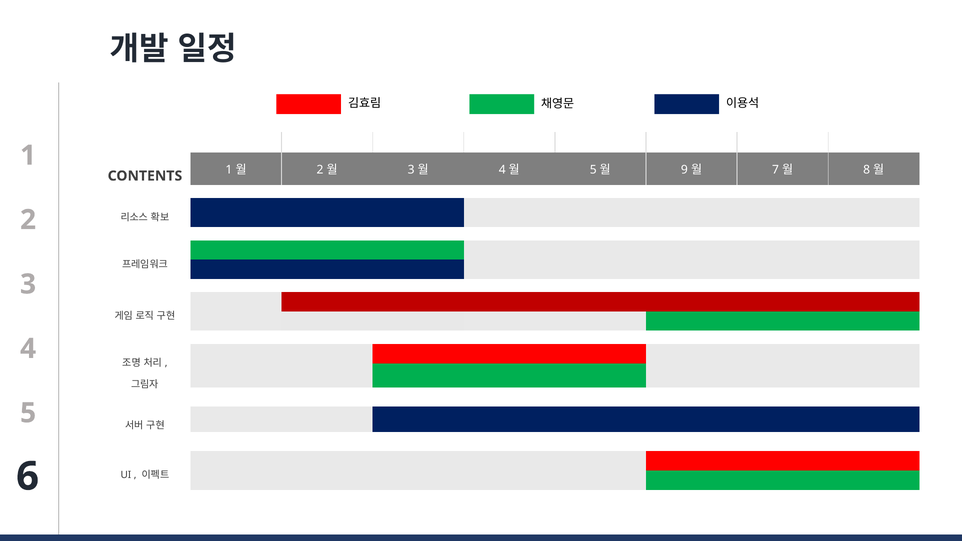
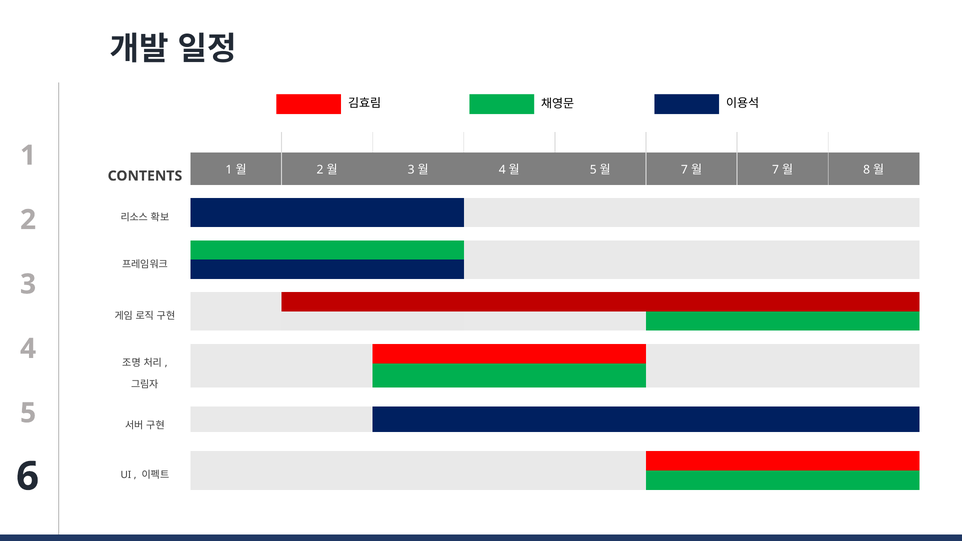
9: 9 -> 7 (684, 170)
